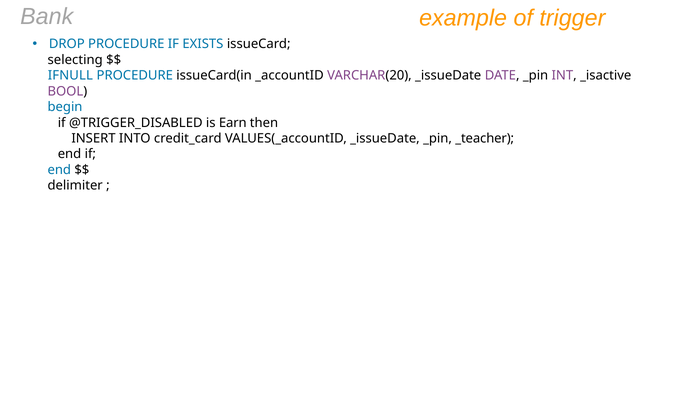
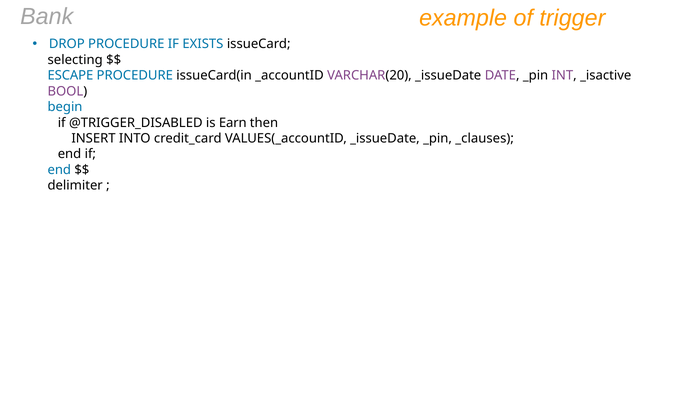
IFNULL: IFNULL -> ESCAPE (70, 76)
_teacher: _teacher -> _clauses (485, 138)
